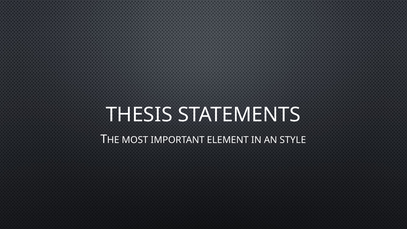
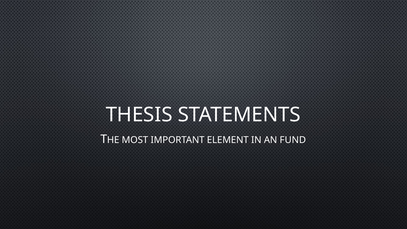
STYLE: STYLE -> FUND (293, 140)
